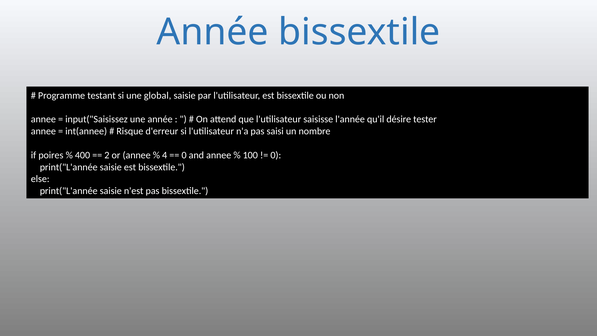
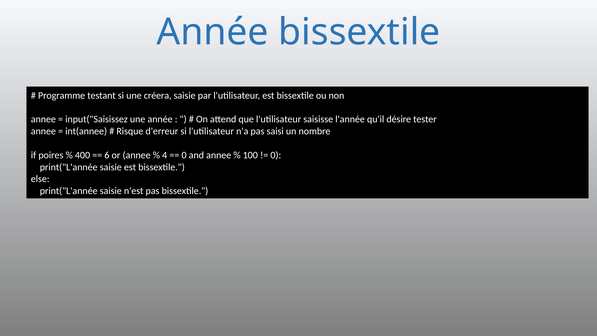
global: global -> créera (158, 95)
2: 2 -> 6 (107, 155)
